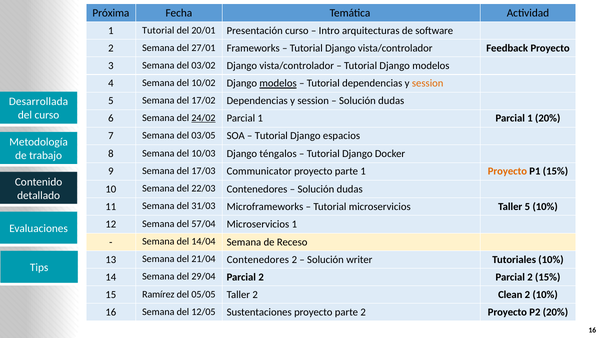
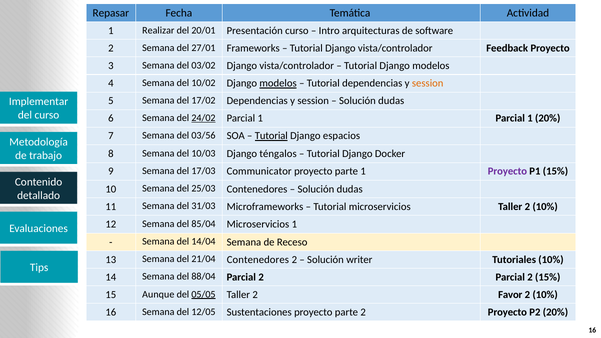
Próxima: Próxima -> Repasar (111, 13)
1 Tutorial: Tutorial -> Realizar (158, 30)
Desarrollada: Desarrollada -> Implementar (39, 102)
03/05: 03/05 -> 03/56 (203, 136)
Tutorial underline: none -> present (271, 136)
Proyecto colour: orange -> purple (507, 171)
22/03: 22/03 -> 25/03 (203, 189)
microservicios Taller 5: 5 -> 2 (527, 207)
57/04: 57/04 -> 85/04 (203, 224)
29/04: 29/04 -> 88/04 (203, 277)
Ramírez: Ramírez -> Aunque (158, 294)
05/05 underline: none -> present (203, 294)
Clean: Clean -> Favor (510, 295)
